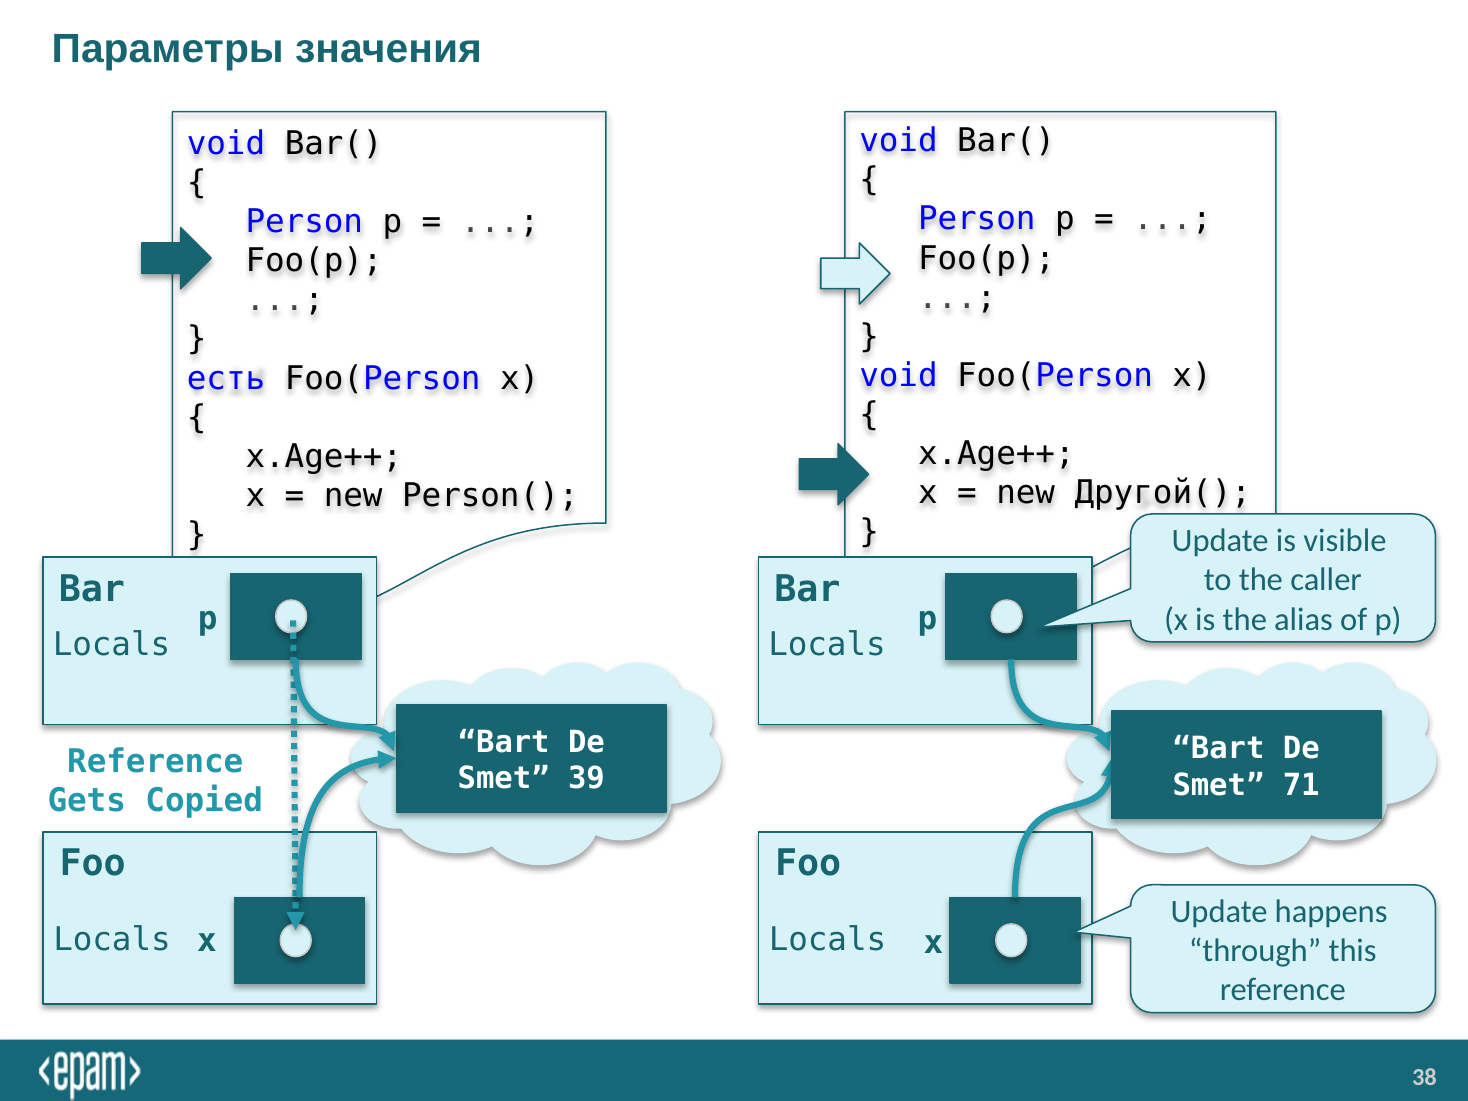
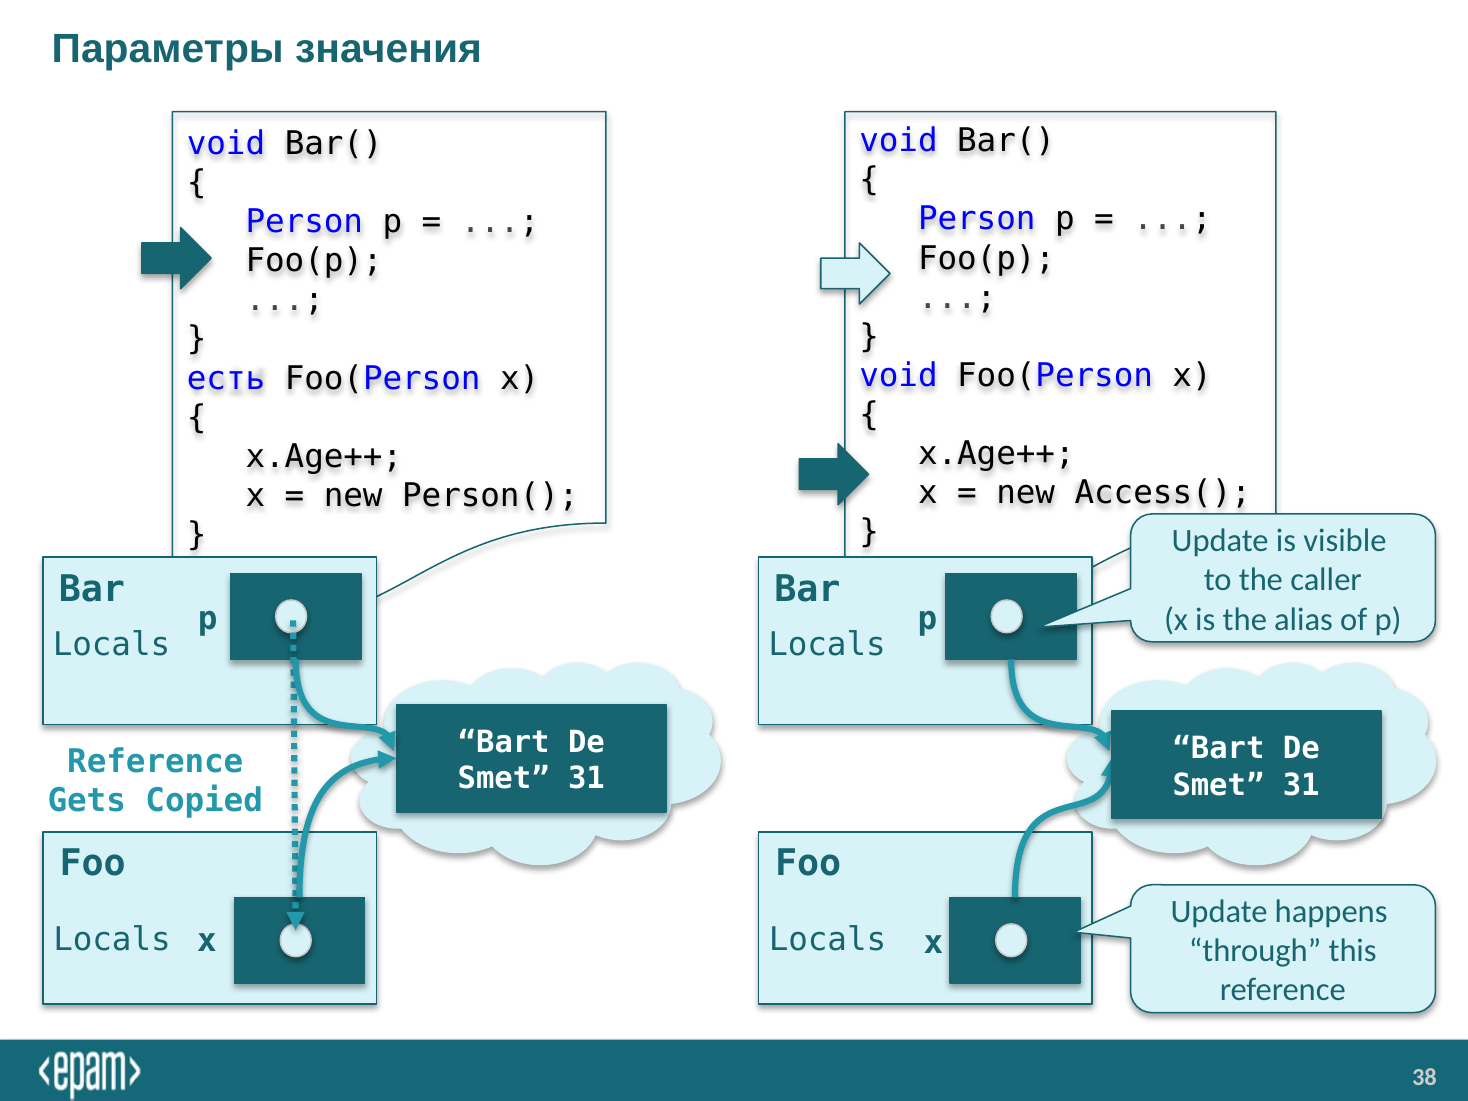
Другой(: Другой( -> Access( (1163, 493)
39: 39 -> 31 (586, 779)
71: 71 -> 31 (1301, 785)
